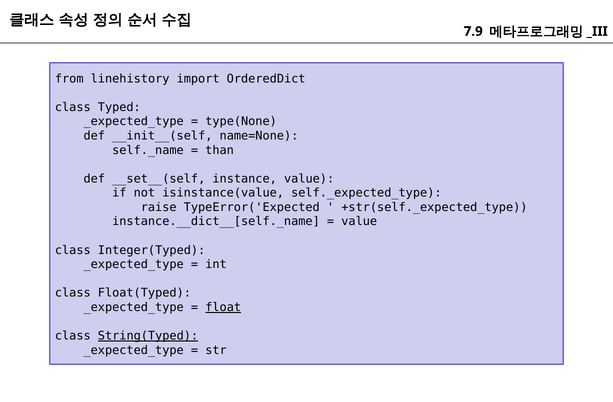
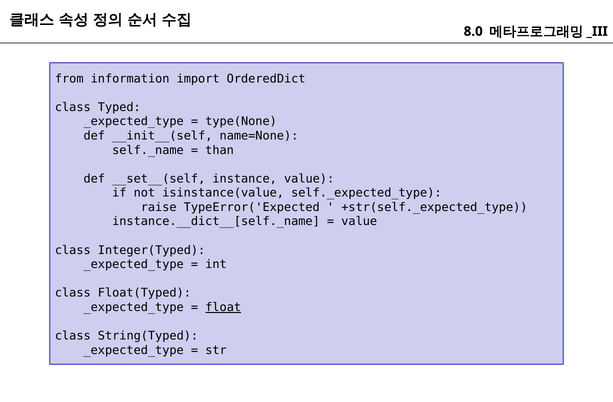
7.9: 7.9 -> 8.0 (473, 31)
linehistory: linehistory -> information (130, 79)
String(Typed underline: present -> none (148, 336)
